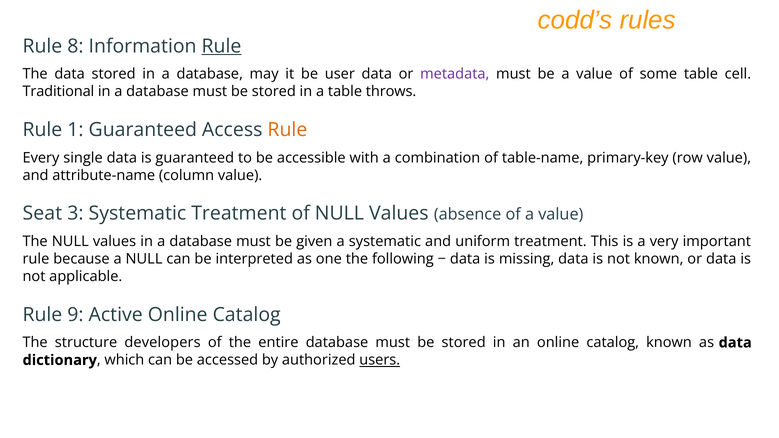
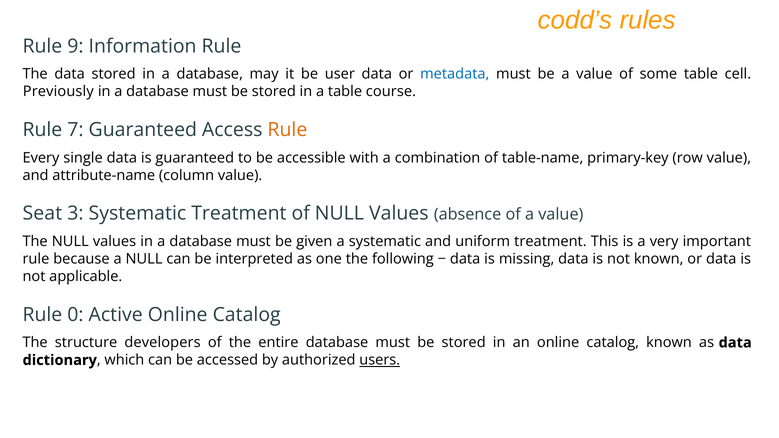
8: 8 -> 9 (75, 46)
Rule underline: present -> none (221, 46)
metadata colour: purple -> blue (455, 74)
Traditional: Traditional -> Previously (58, 92)
throws: throws -> course (391, 92)
1: 1 -> 7 (75, 130)
9: 9 -> 0 (75, 315)
